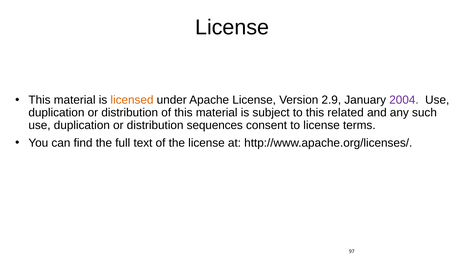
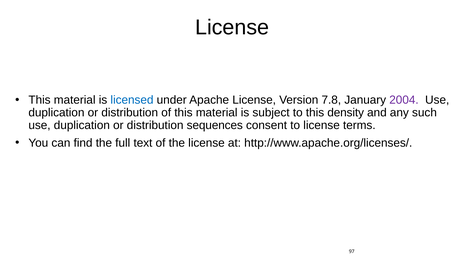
licensed colour: orange -> blue (132, 100)
2.9: 2.9 -> 7.8 (331, 100)
related: related -> density (346, 113)
